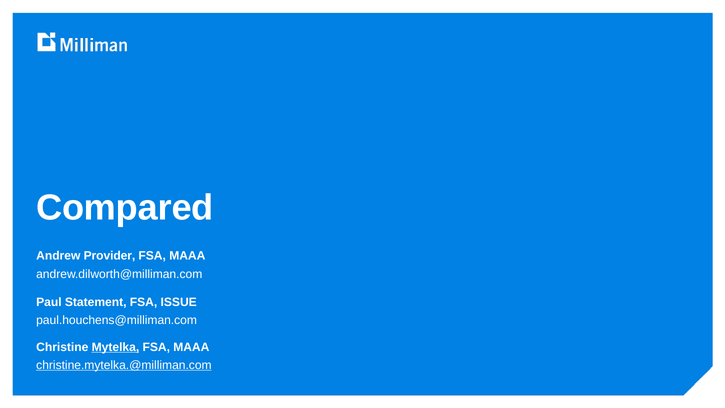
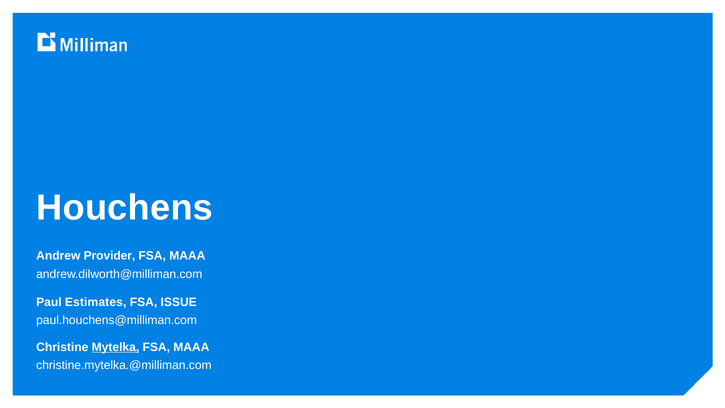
Compared: Compared -> Houchens (125, 208)
Statement: Statement -> Estimates (96, 302)
christine.mytelka.@milliman.com underline: present -> none (124, 365)
